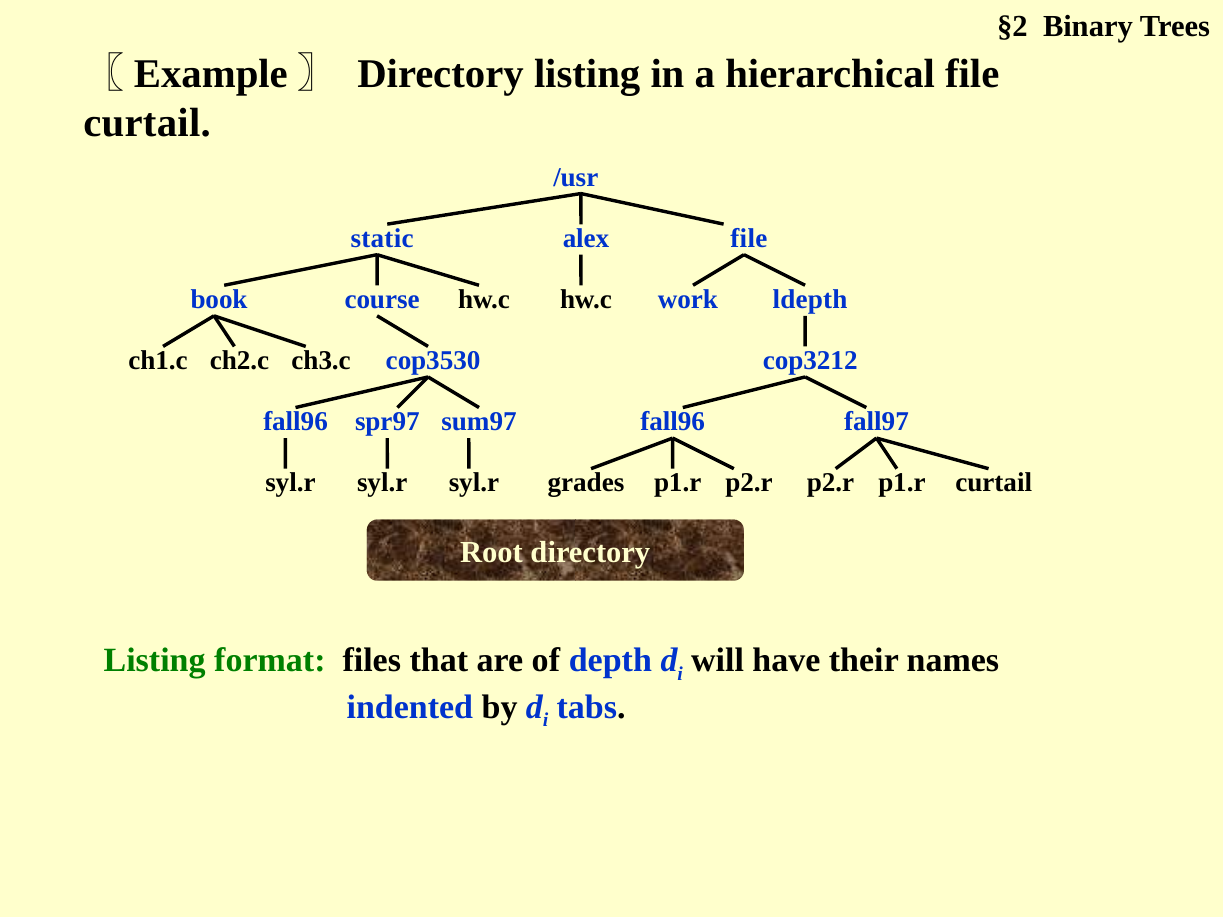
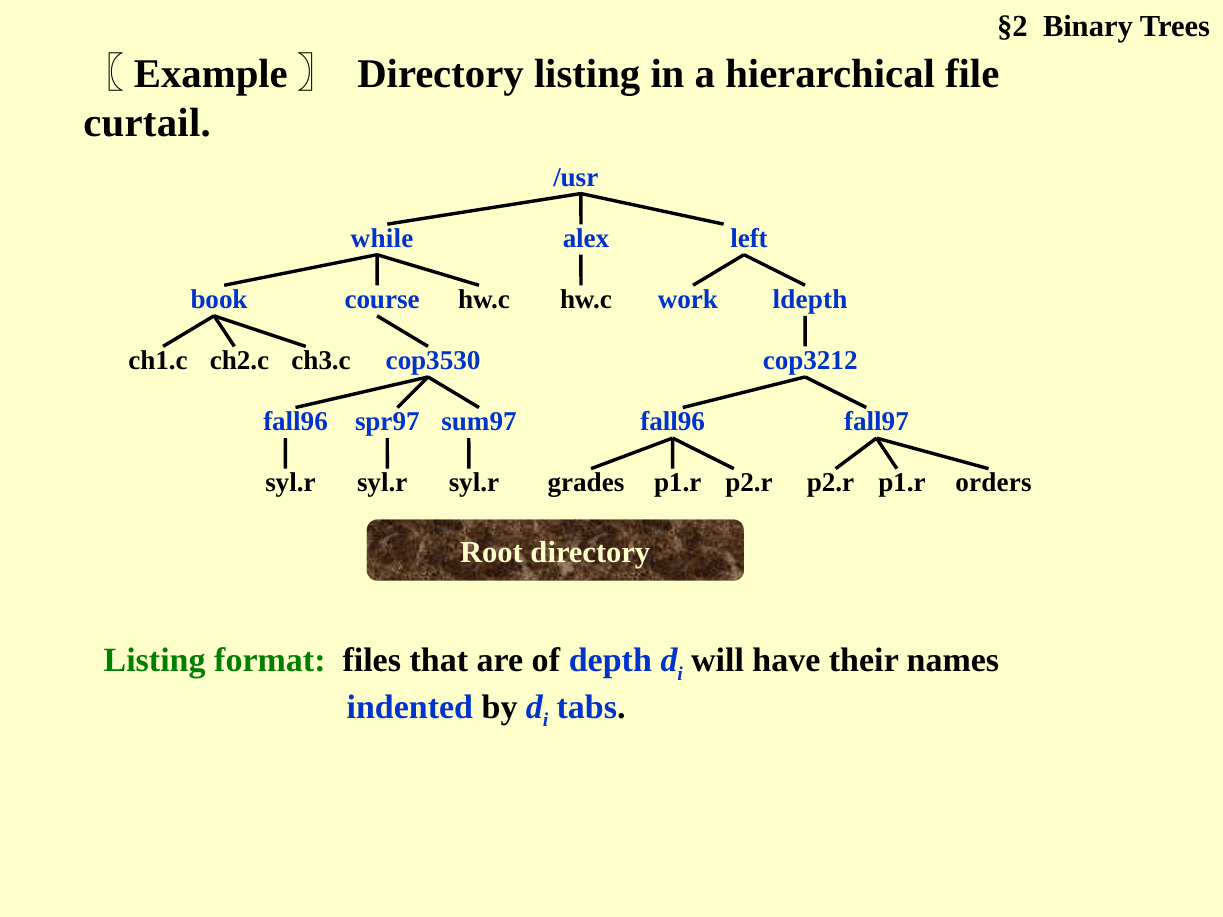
static: static -> while (382, 238)
alex file: file -> left (749, 238)
curtail: curtail -> orders (994, 483)
